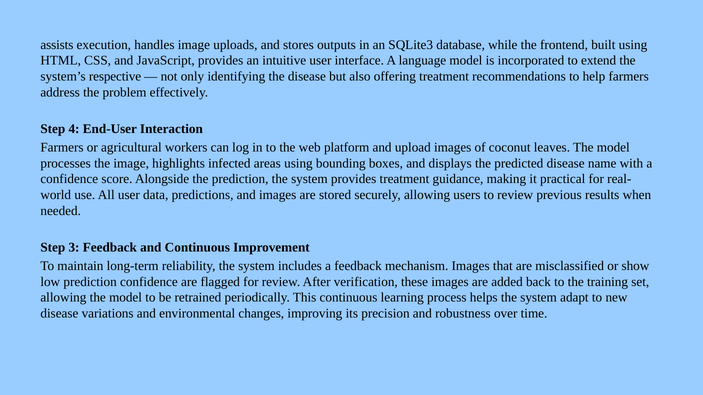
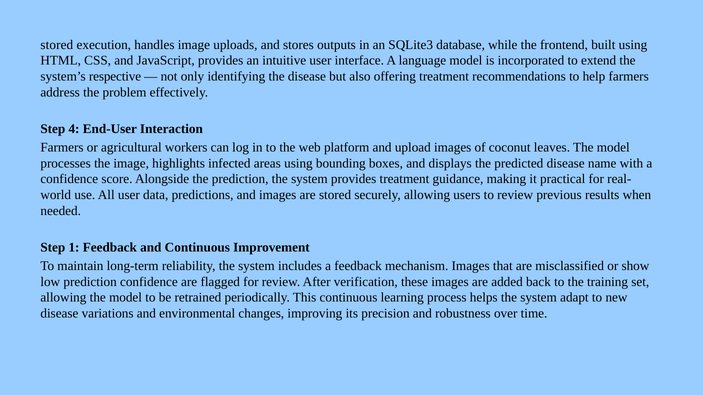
assists: assists -> stored (57, 45)
3: 3 -> 1 (74, 248)
